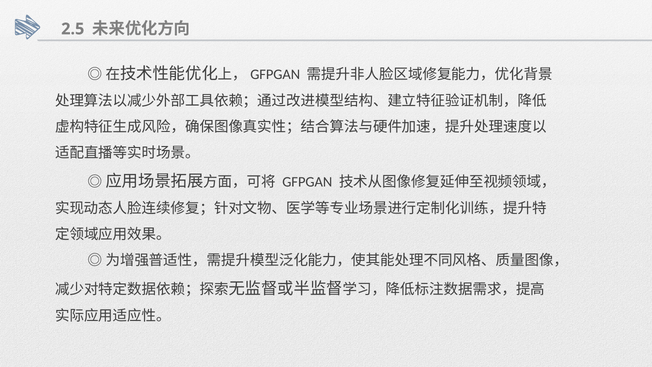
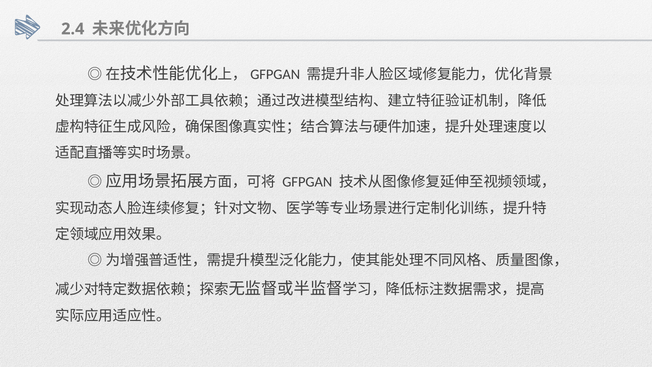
2.5: 2.5 -> 2.4 (73, 29)
